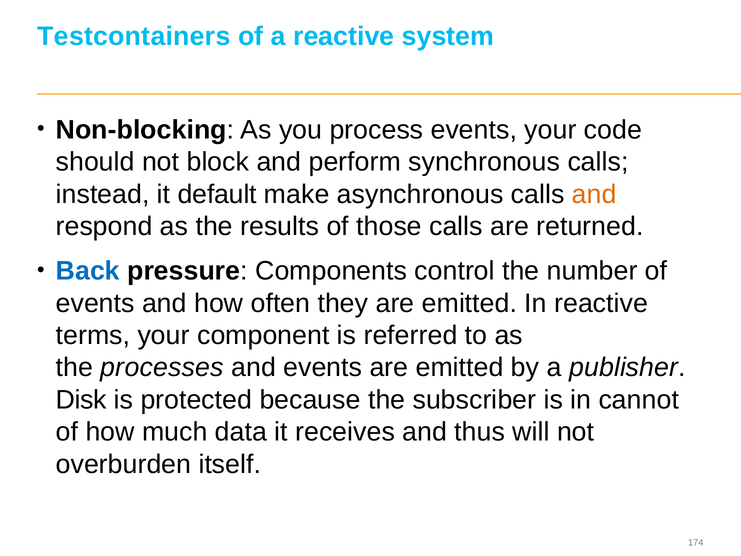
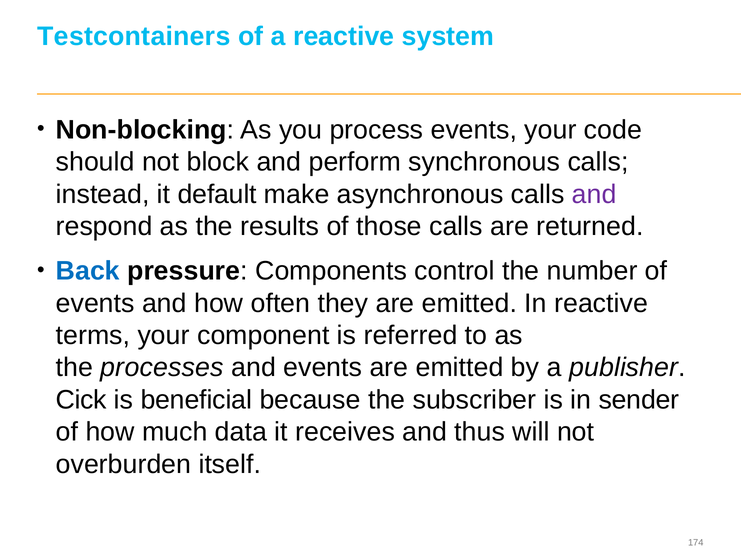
and colour: orange -> purple (594, 194)
Disk: Disk -> Cick (81, 400)
protected: protected -> beneficial (196, 400)
cannot: cannot -> sender (639, 400)
